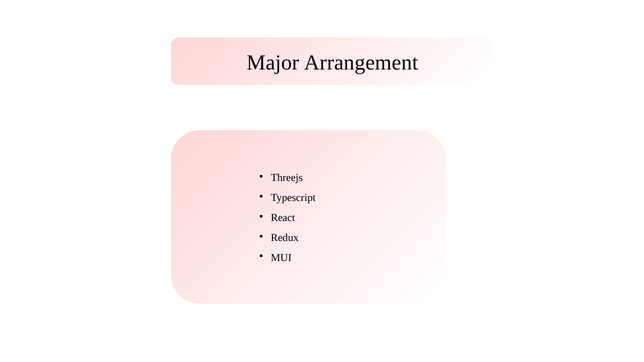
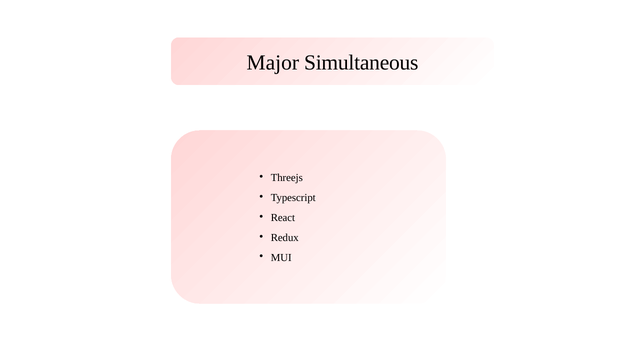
Arrangement: Arrangement -> Simultaneous (361, 63)
